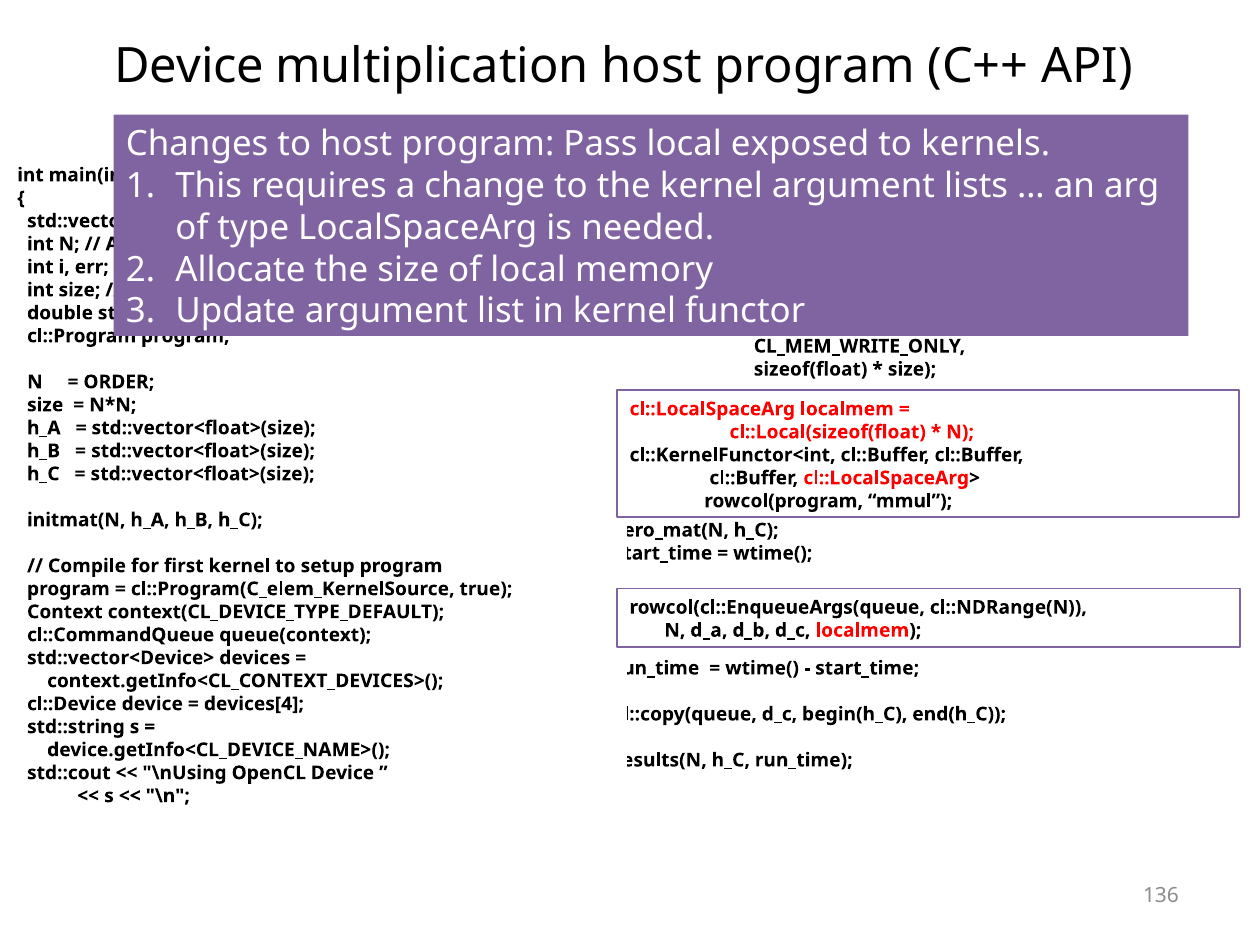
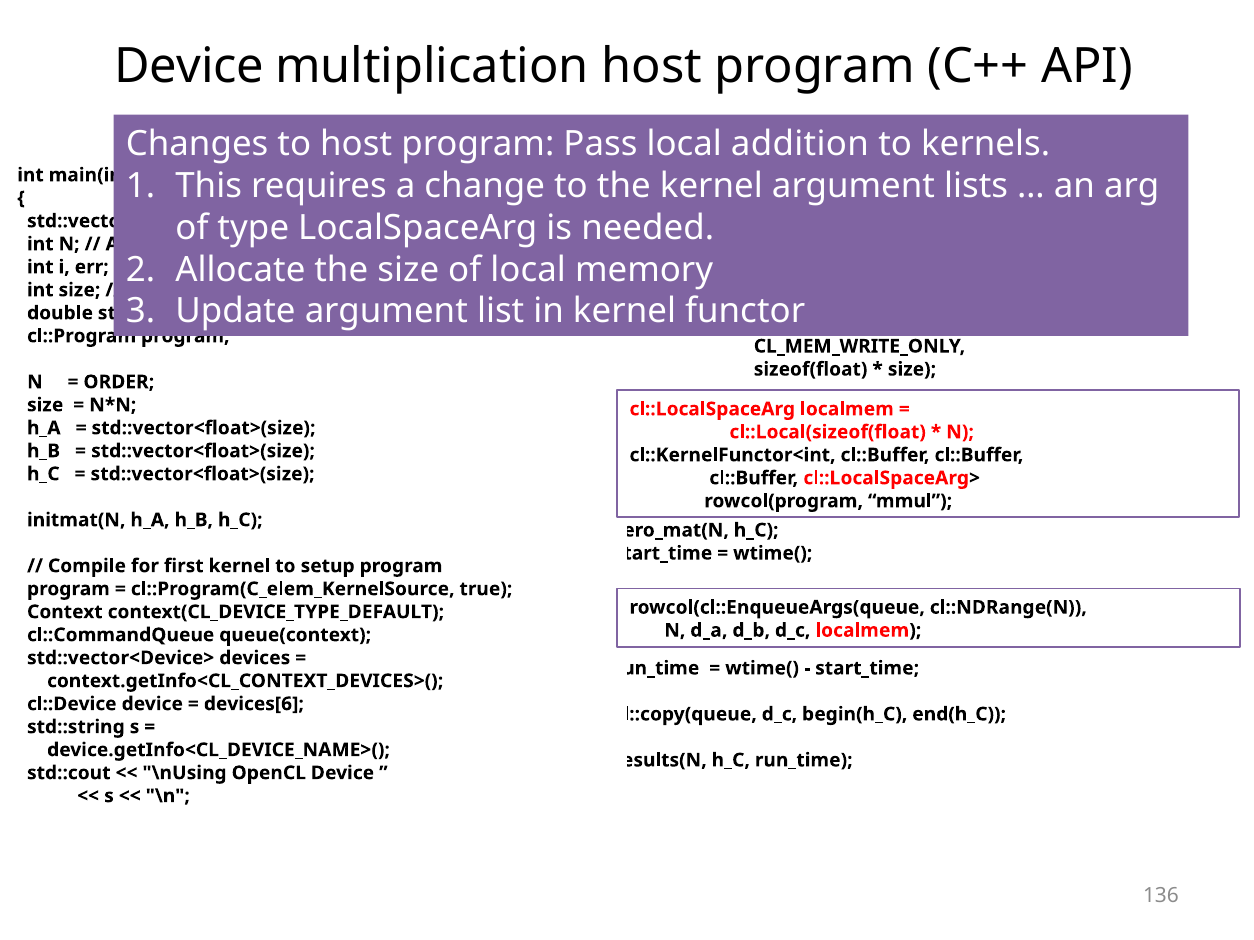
exposed: exposed -> addition (800, 144)
devices[4: devices[4 -> devices[6 (254, 704)
